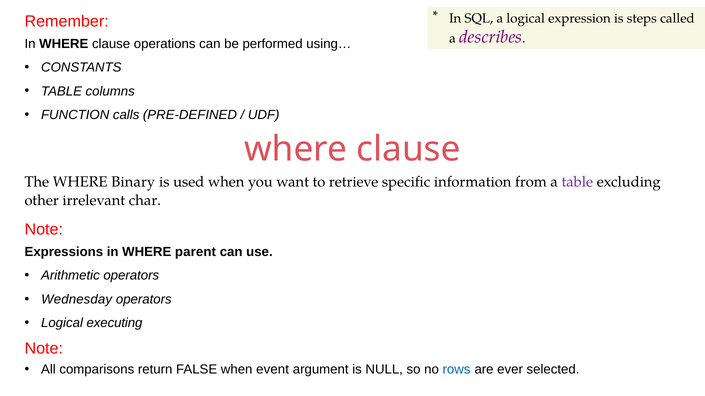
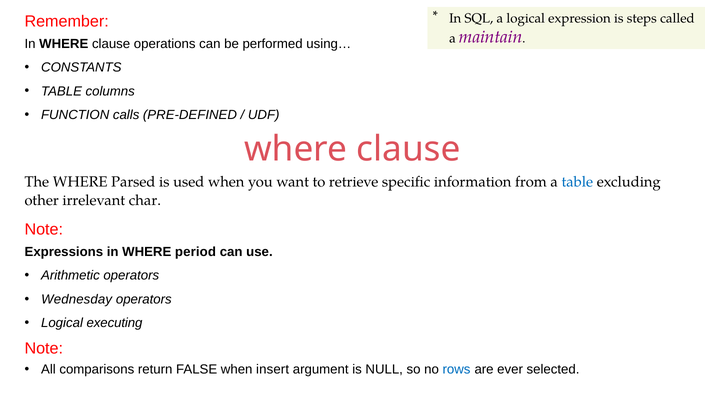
describes: describes -> maintain (491, 37)
Binary: Binary -> Parsed (133, 182)
table colour: purple -> blue (577, 182)
parent: parent -> period (196, 252)
event: event -> insert (273, 370)
